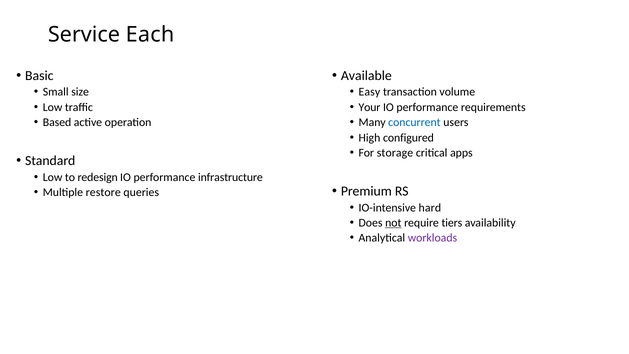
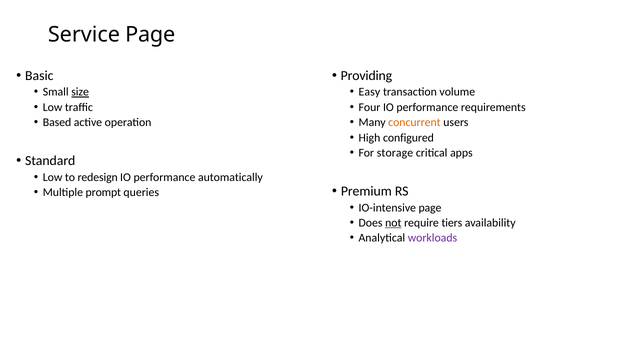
Service Each: Each -> Page (150, 35)
Available: Available -> Providing (366, 76)
size underline: none -> present (80, 92)
Your: Your -> Four (369, 107)
concurrent colour: blue -> orange (414, 122)
infrastructure: infrastructure -> automatically (230, 177)
restore: restore -> prompt (103, 192)
IO-intensive hard: hard -> page (430, 208)
